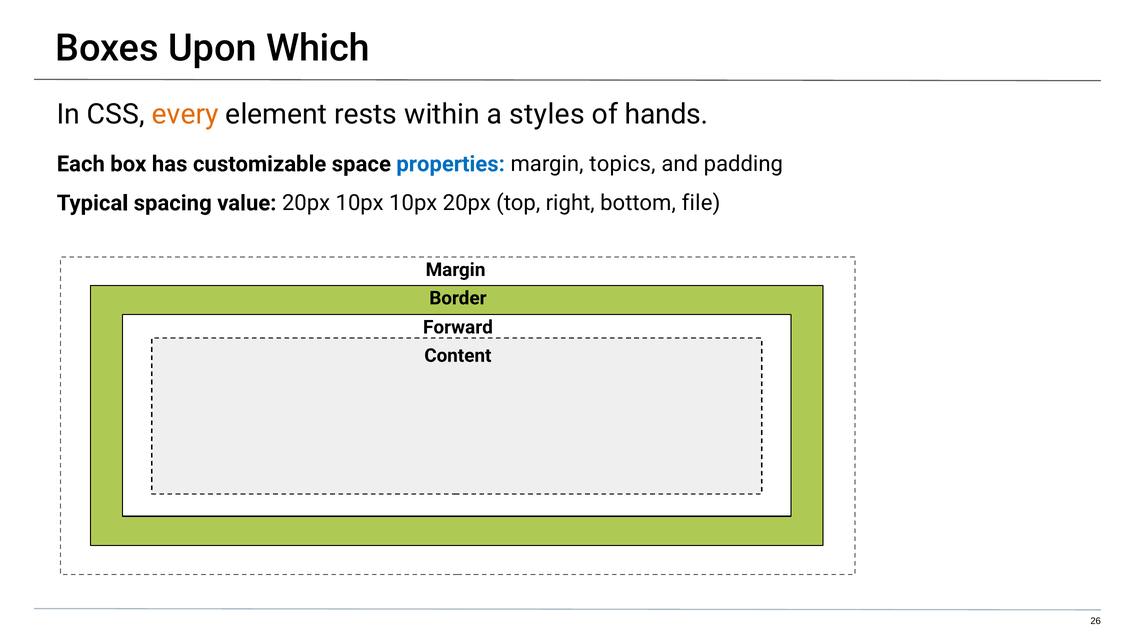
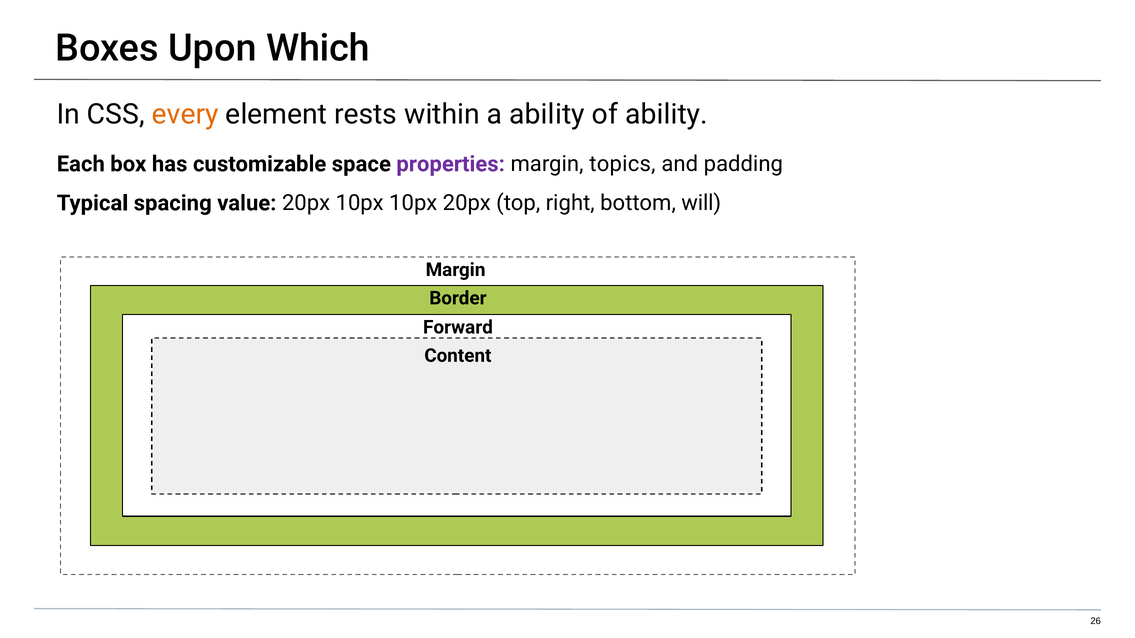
a styles: styles -> ability (547, 114)
of hands: hands -> ability (666, 114)
properties colour: blue -> purple (451, 164)
file: file -> will (701, 203)
